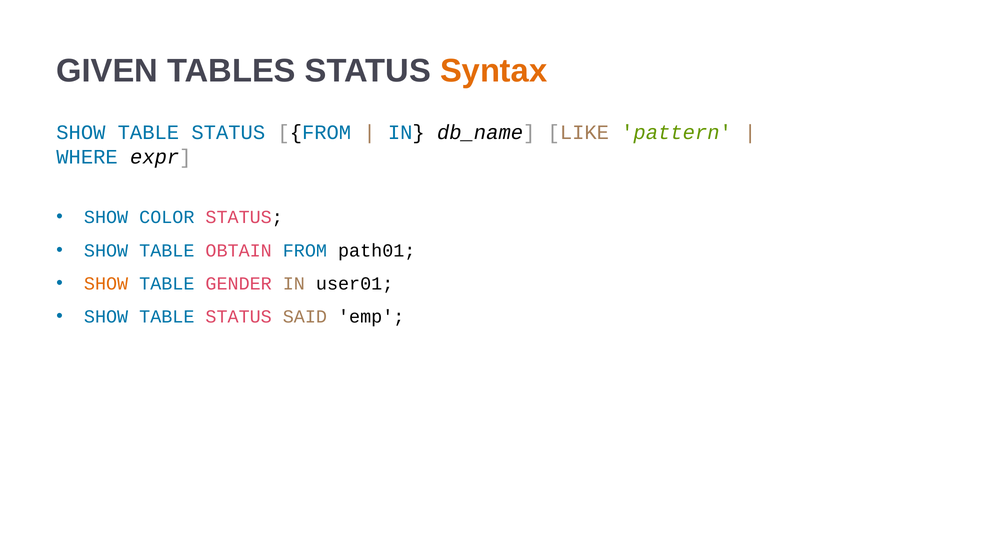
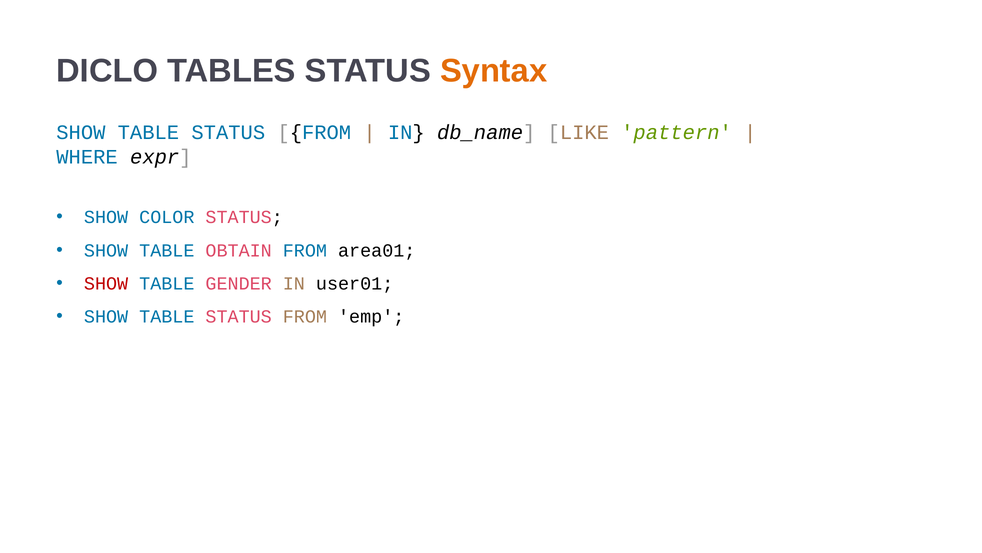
GIVEN: GIVEN -> DICLO (107, 71)
path01: path01 -> area01 (377, 250)
SHOW colour: orange -> red (106, 283)
SAID: SAID -> FROM (305, 317)
